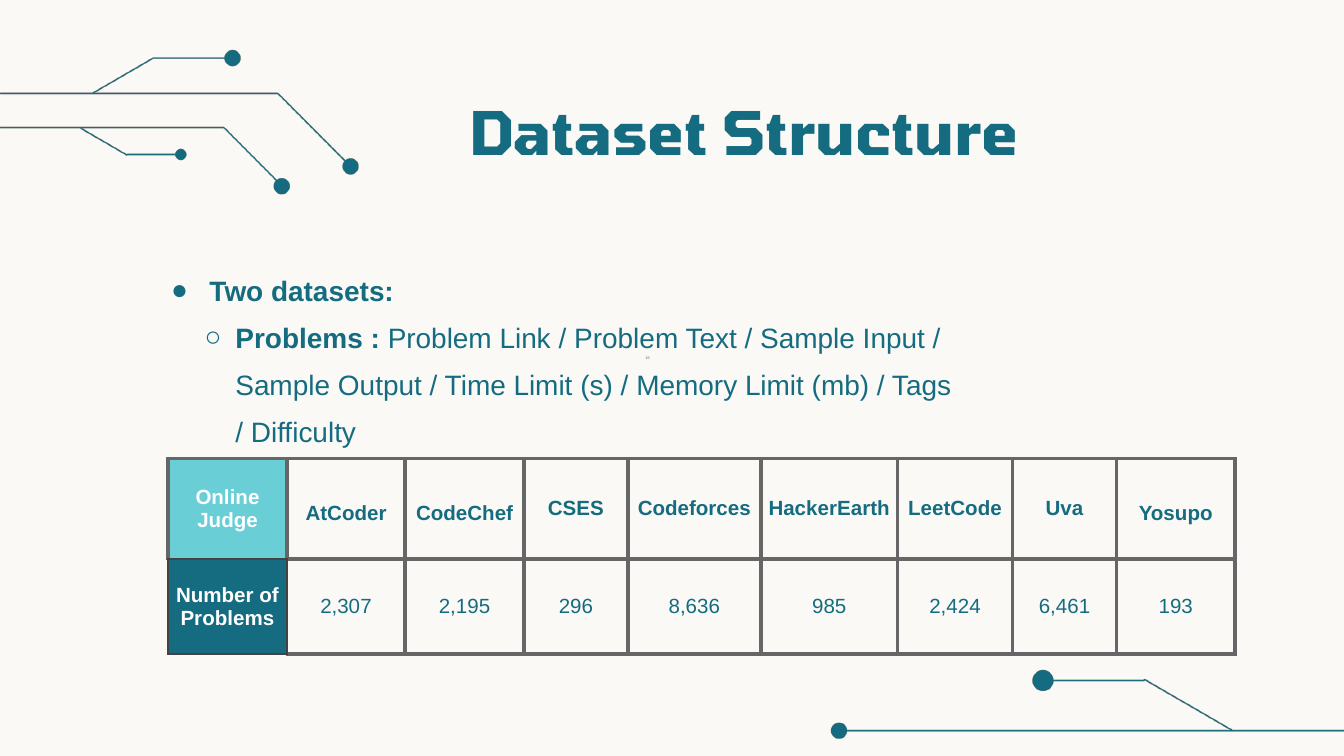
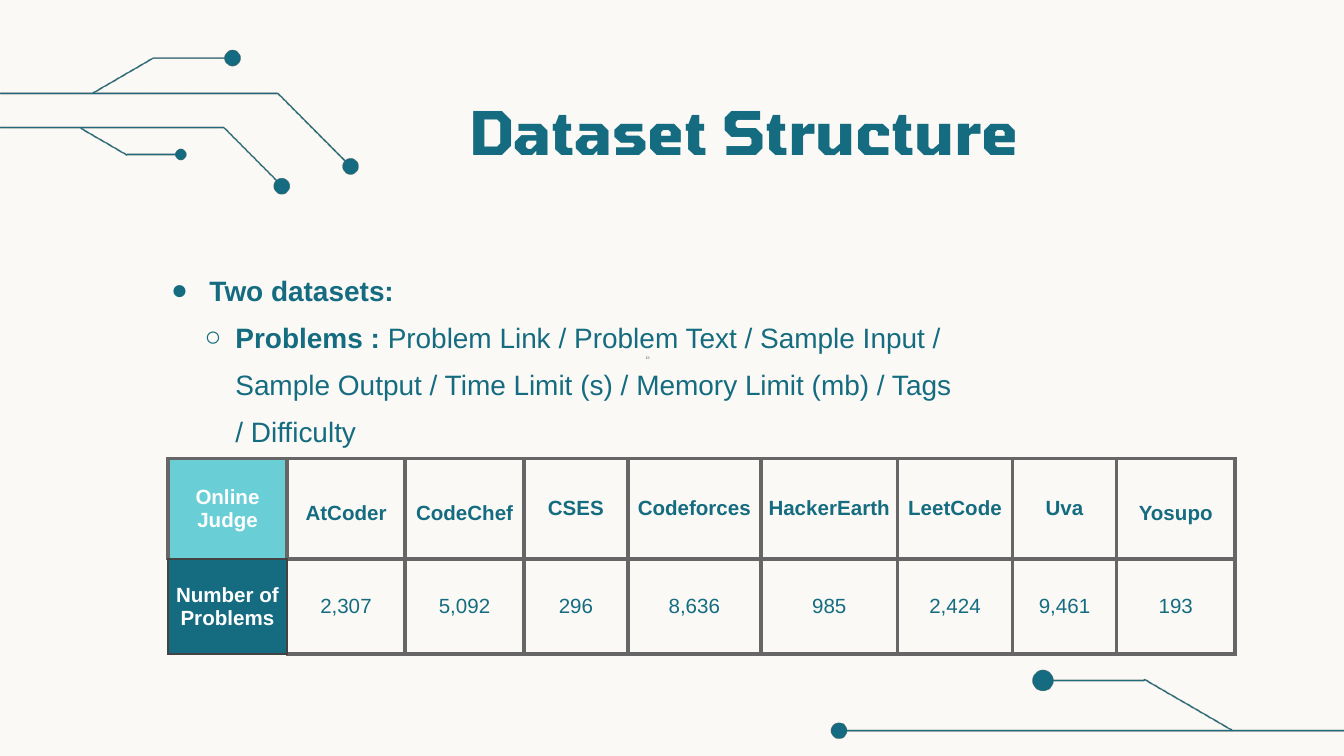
2,195: 2,195 -> 5,092 (465, 607)
6,461: 6,461 -> 9,461 (1065, 607)
